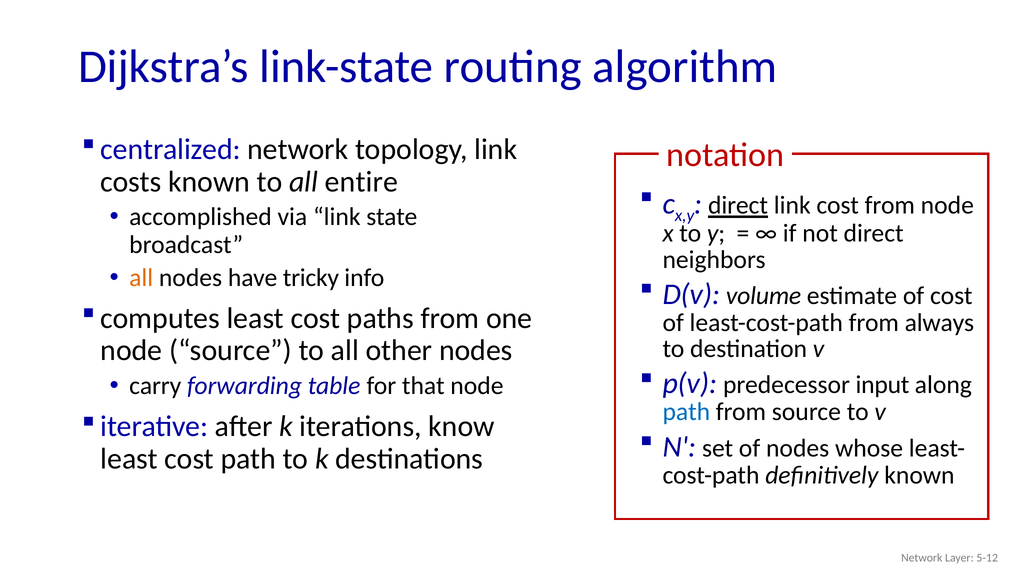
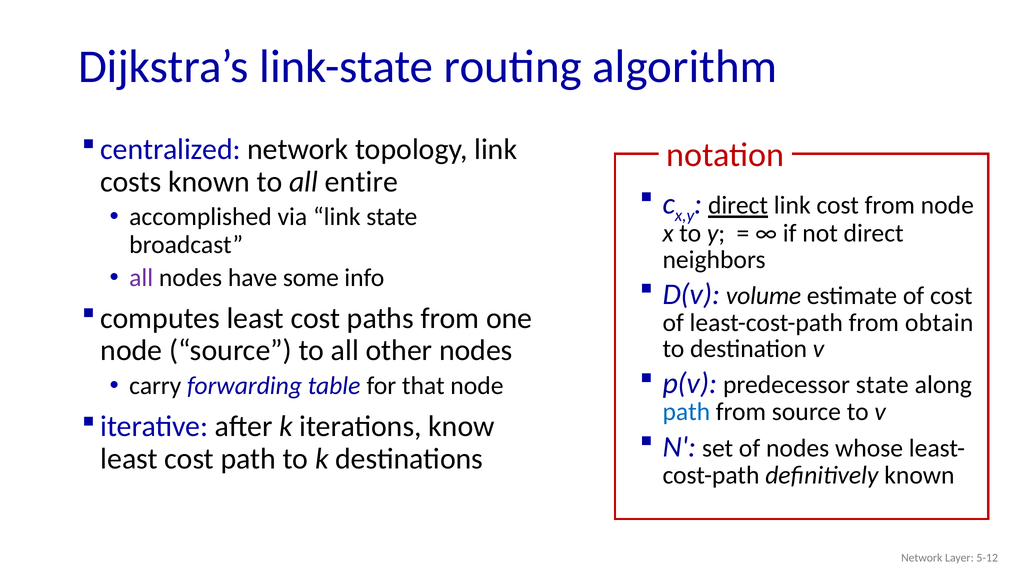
all colour: orange -> purple (141, 278)
tricky: tricky -> some (311, 278)
always: always -> obtain (939, 322)
predecessor input: input -> state (882, 385)
